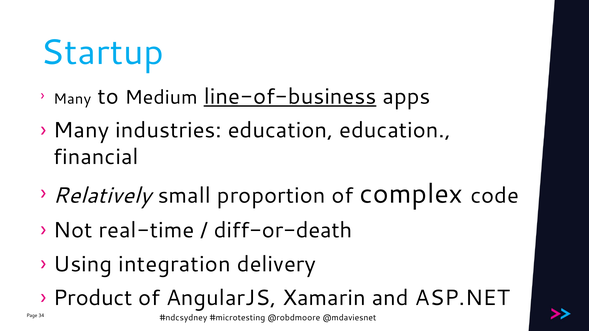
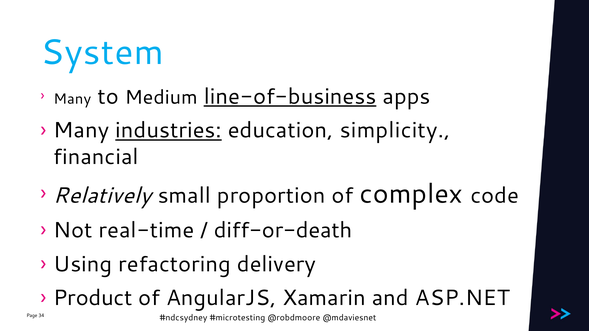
Startup: Startup -> System (102, 52)
industries underline: none -> present (168, 131)
education education: education -> simplicity (395, 131)
integration: integration -> refactoring (175, 265)
